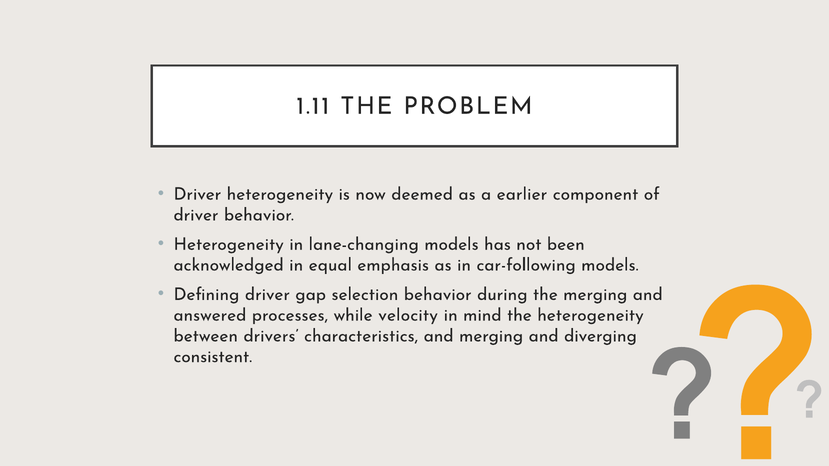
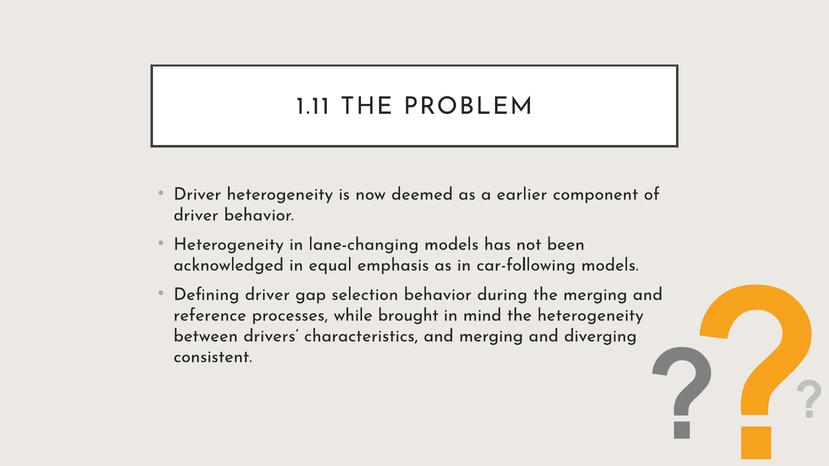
answered: answered -> reference (210, 315)
velocity: velocity -> brought (408, 315)
